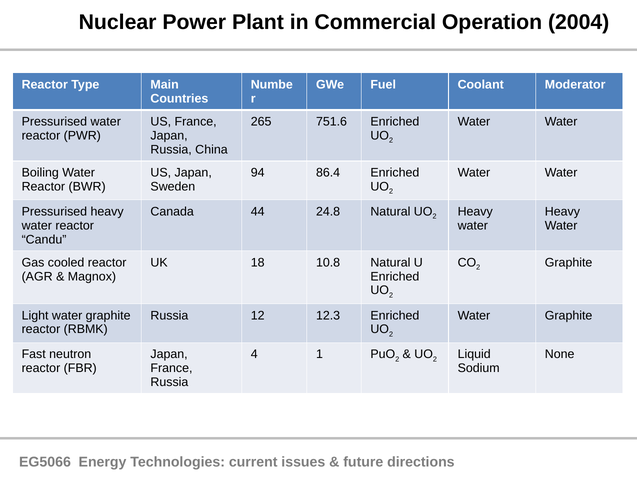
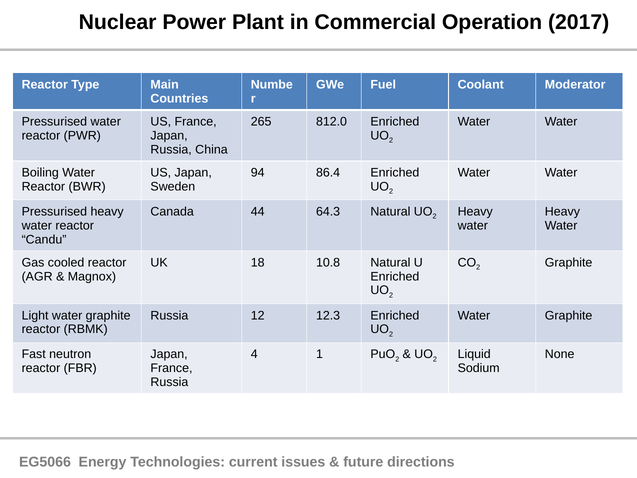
2004: 2004 -> 2017 (579, 22)
751.6: 751.6 -> 812.0 (331, 122)
24.8: 24.8 -> 64.3 (328, 211)
